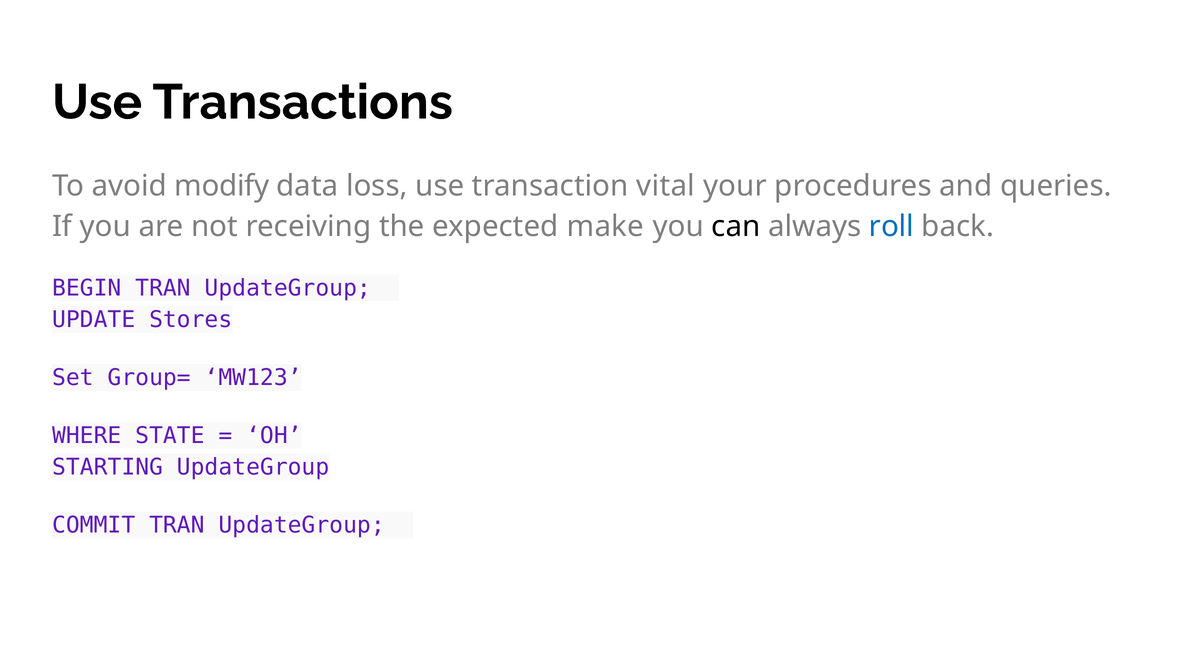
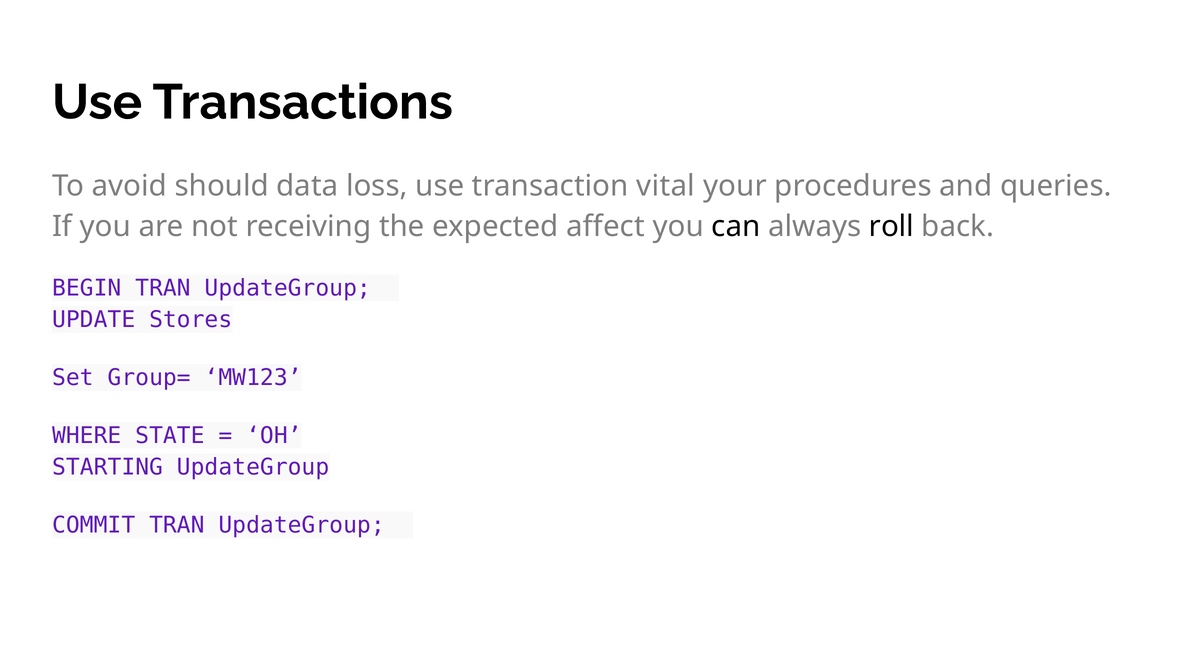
modify: modify -> should (222, 186)
make: make -> affect (605, 227)
roll colour: blue -> black (891, 227)
